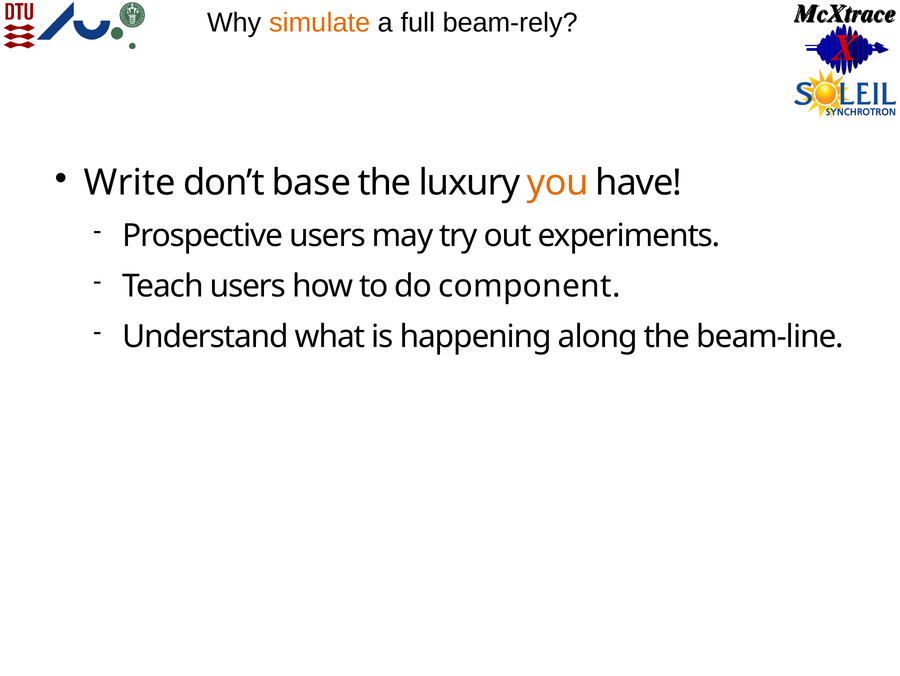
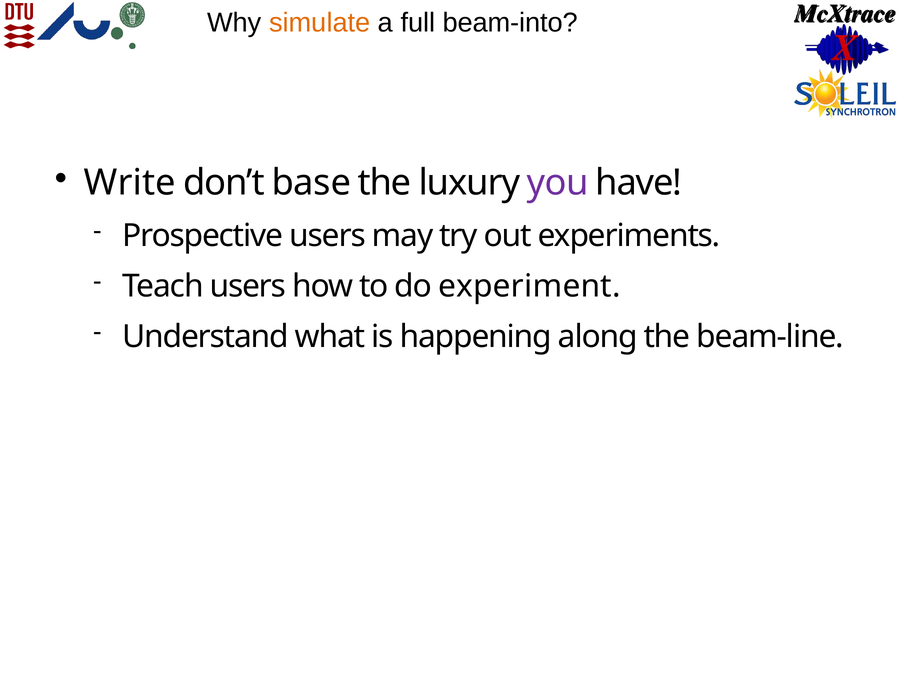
beam-rely: beam-rely -> beam-into (510, 23)
you colour: orange -> purple (558, 182)
component: component -> experiment (529, 286)
